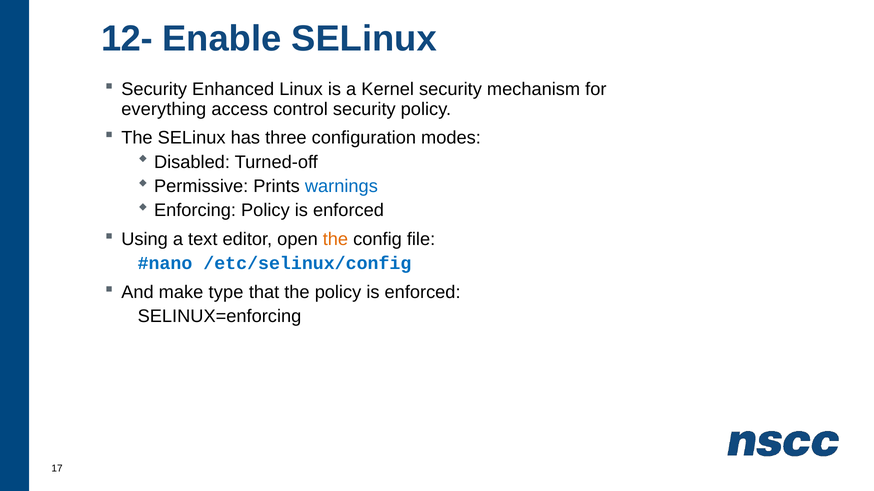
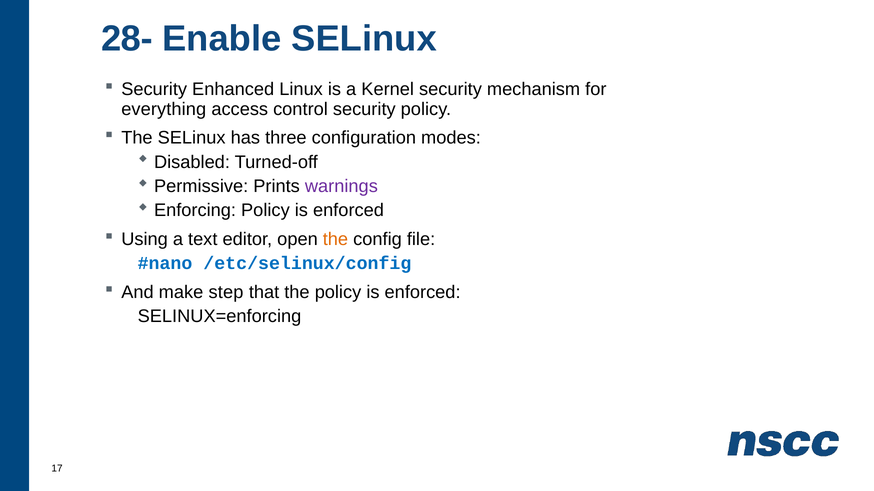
12-: 12- -> 28- (127, 39)
warnings colour: blue -> purple (341, 186)
type: type -> step (226, 293)
